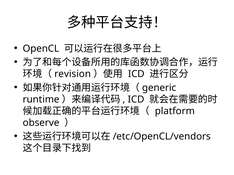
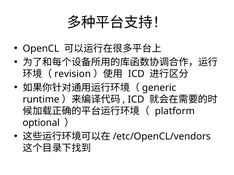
observe: observe -> optional (41, 123)
